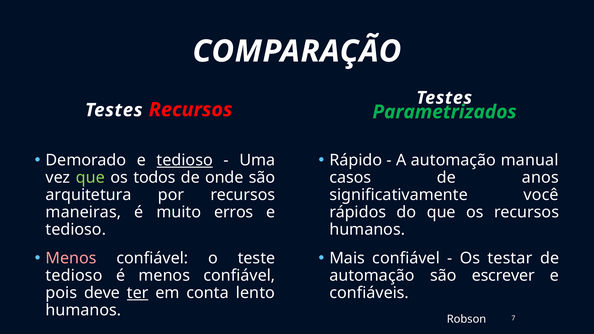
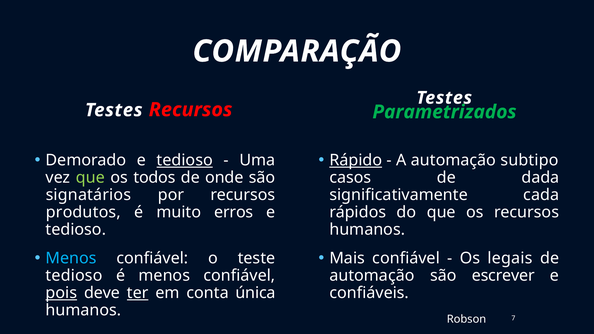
Rápido underline: none -> present (356, 160)
manual: manual -> subtipo (530, 160)
anos: anos -> dada (540, 178)
arquitetura: arquitetura -> signatários (88, 195)
você: você -> cada (541, 195)
maneiras: maneiras -> produtos (83, 212)
Menos colour: pink -> light blue (71, 258)
testar: testar -> legais (510, 258)
pois underline: none -> present (61, 293)
lento: lento -> única (256, 293)
